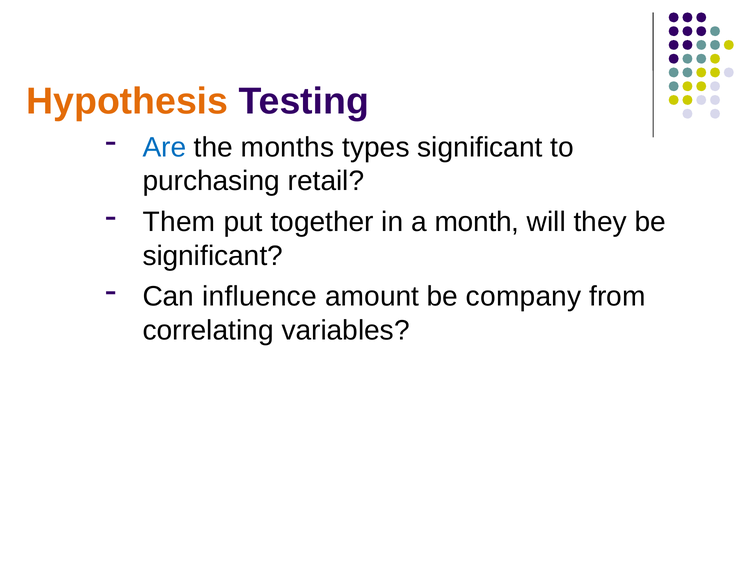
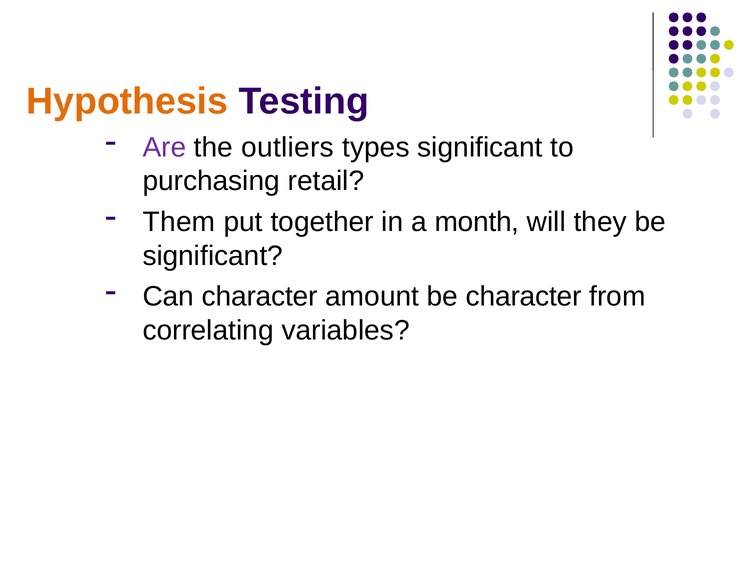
Are colour: blue -> purple (164, 148)
months: months -> outliers (288, 148)
Can influence: influence -> character (260, 297)
be company: company -> character (524, 297)
